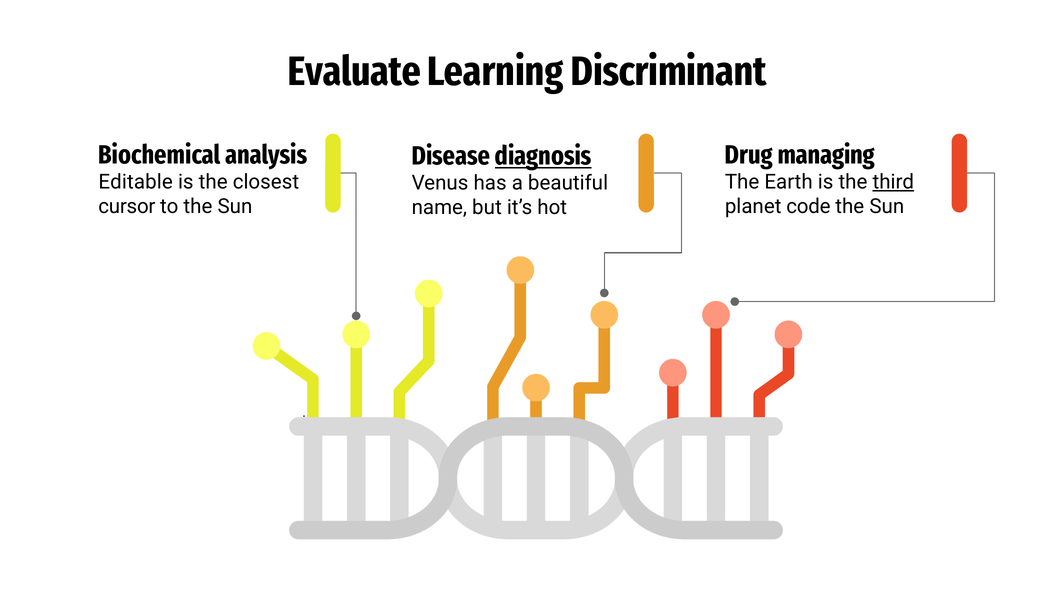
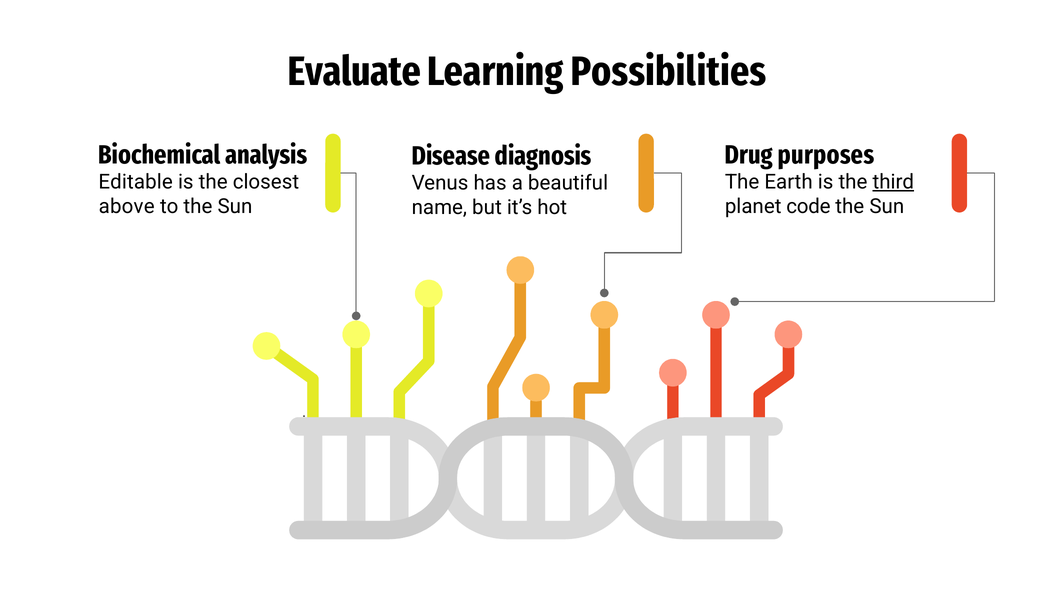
Discriminant: Discriminant -> Possibilities (668, 72)
managing: managing -> purposes (826, 155)
diagnosis underline: present -> none (543, 156)
cursor: cursor -> above (127, 206)
